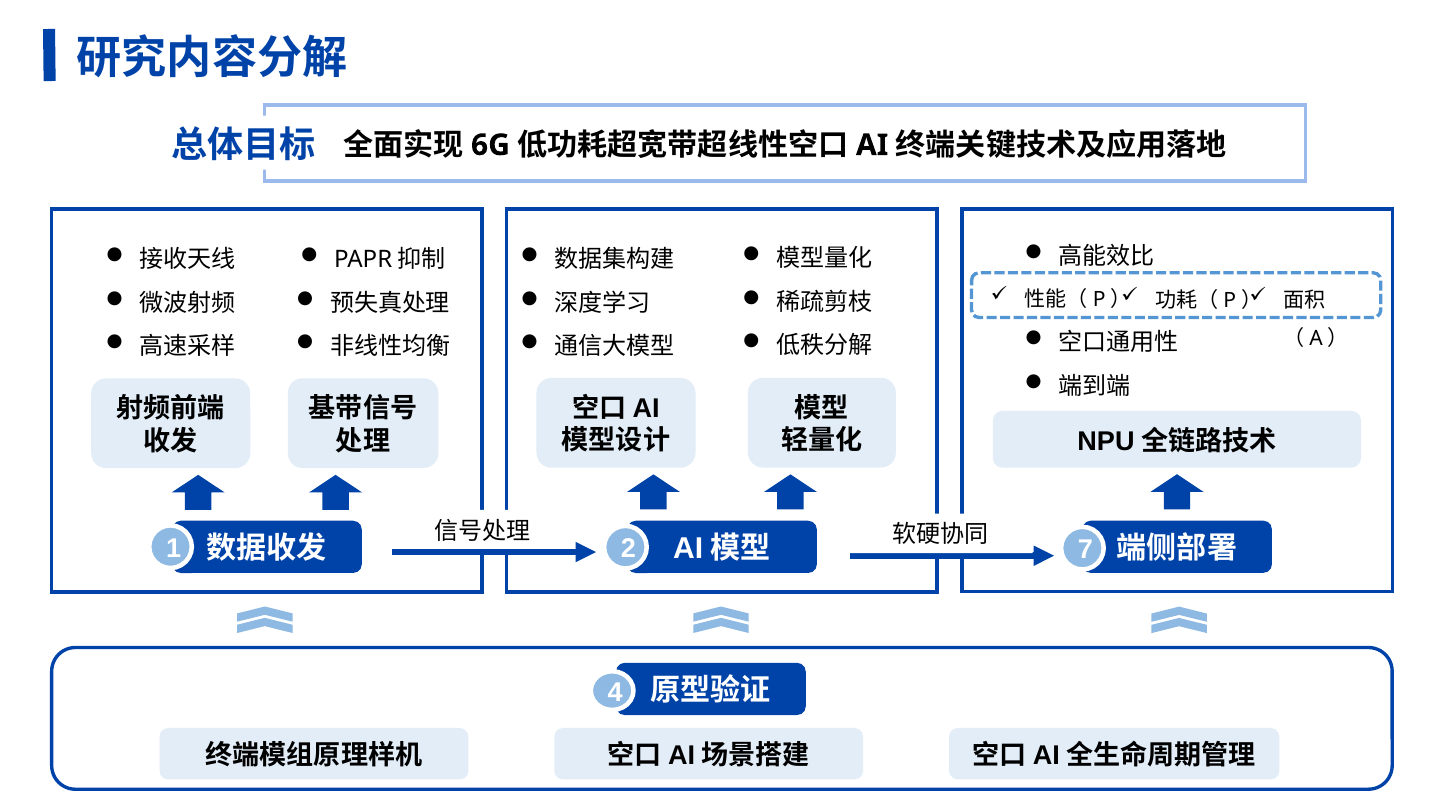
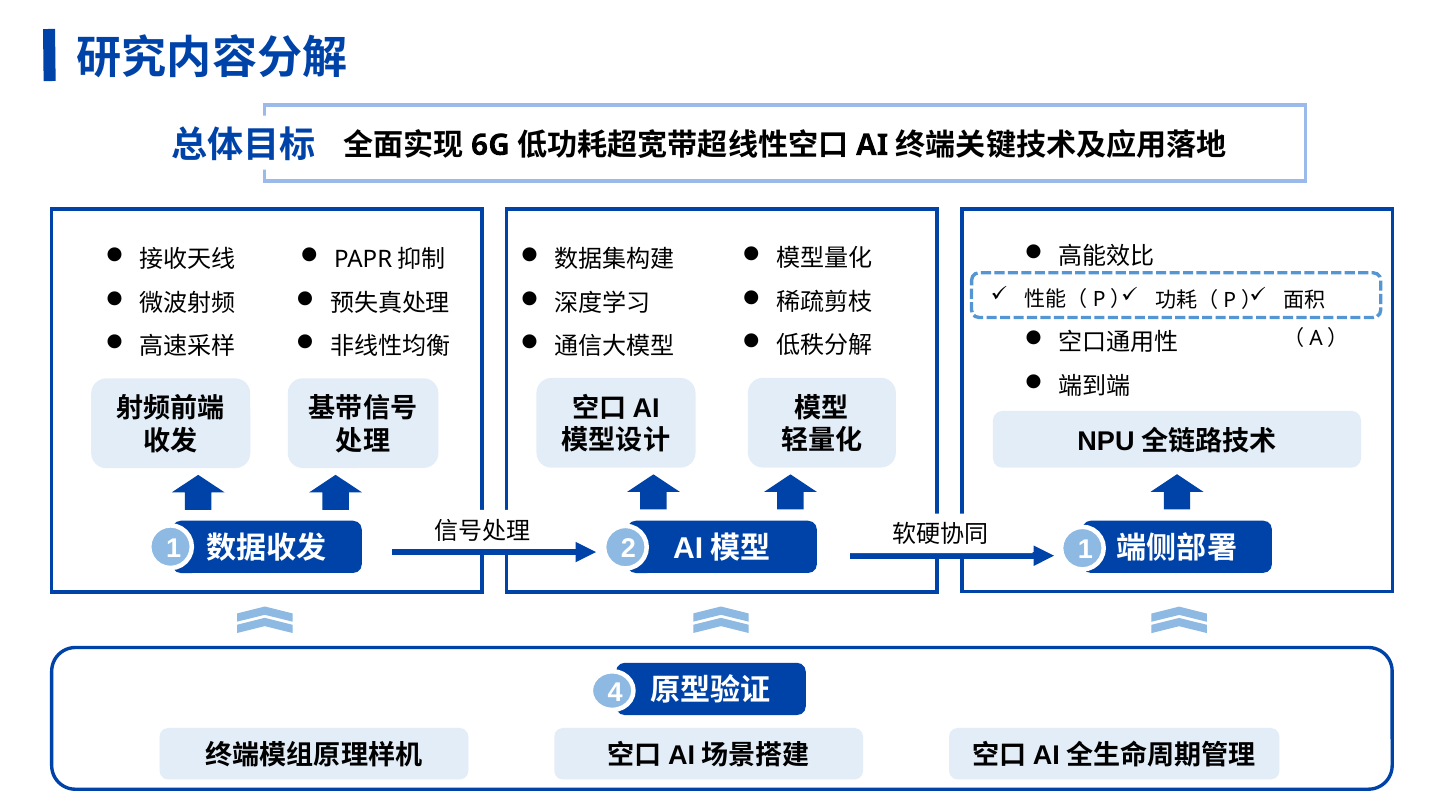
2 7: 7 -> 1 (1085, 550)
